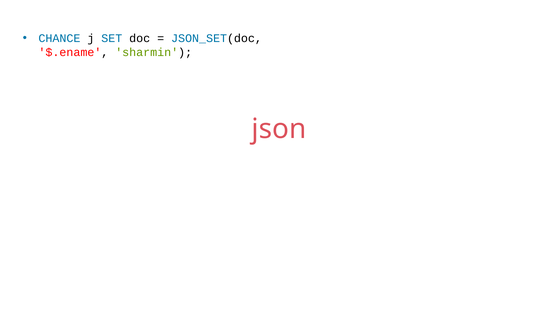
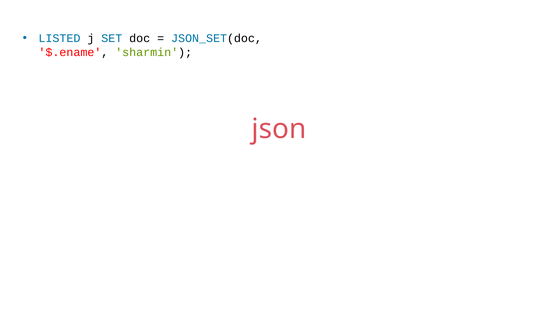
CHANCE: CHANCE -> LISTED (59, 38)
